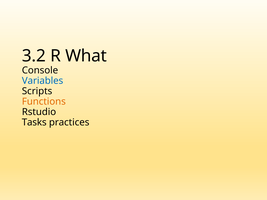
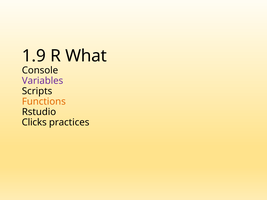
3.2: 3.2 -> 1.9 (34, 56)
Variables colour: blue -> purple (43, 81)
Tasks: Tasks -> Clicks (34, 122)
